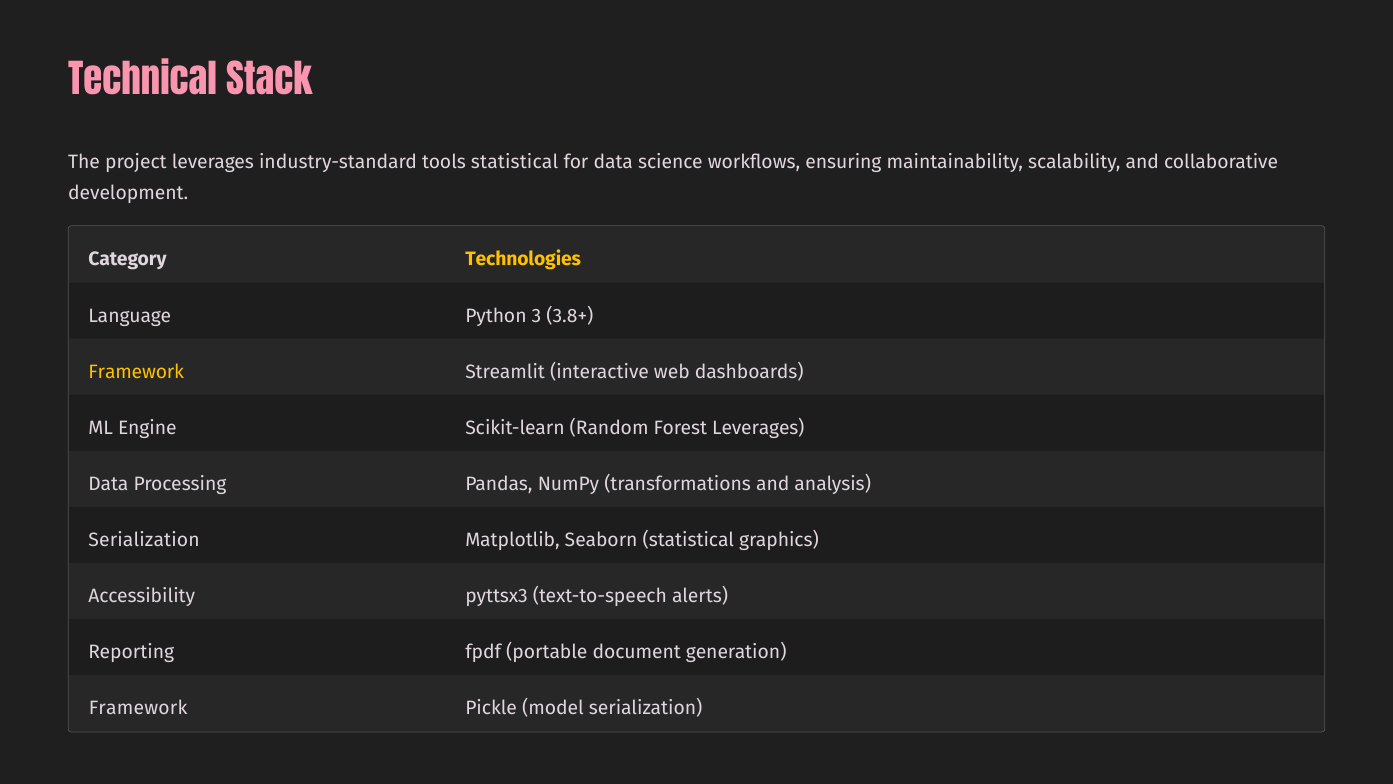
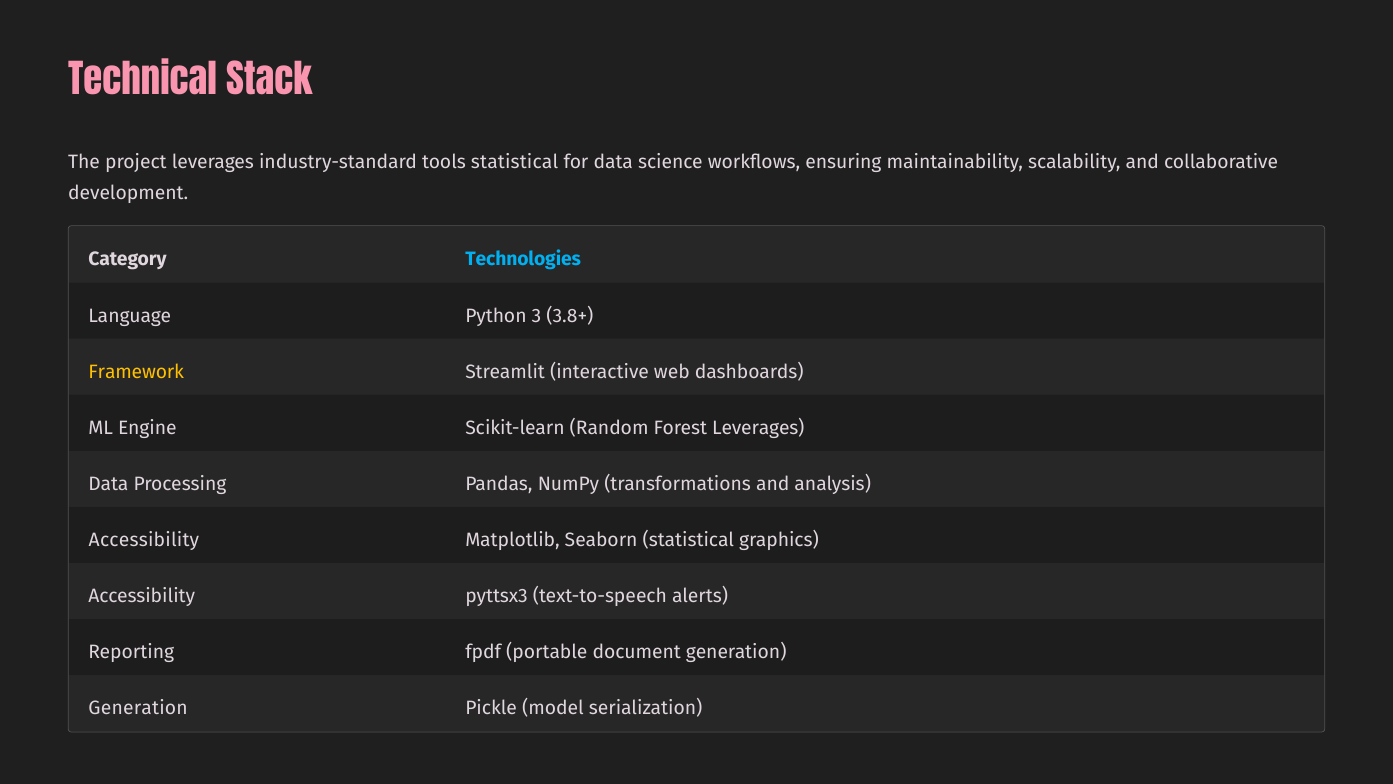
Technologies colour: yellow -> light blue (523, 259)
Serialization: Serialization -> Accessibility (144, 540)
Framework: Framework -> Generation (138, 708)
